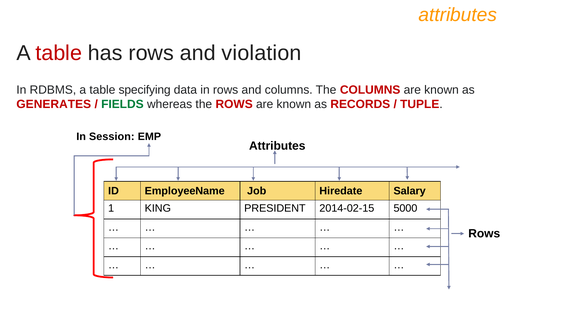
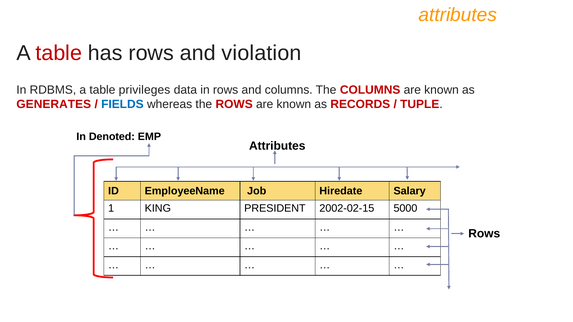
specifying: specifying -> privileges (144, 90)
FIELDS colour: green -> blue (122, 104)
Session: Session -> Denoted (112, 137)
2014-02-15: 2014-02-15 -> 2002-02-15 (347, 209)
